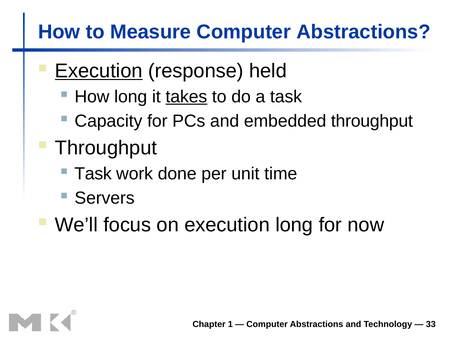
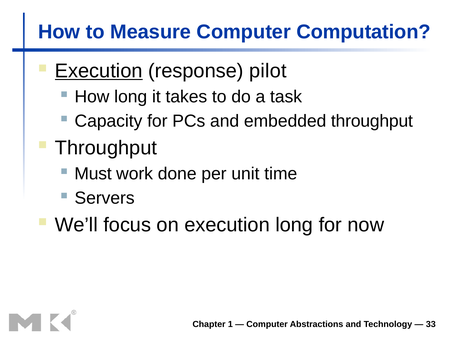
Measure Computer Abstractions: Abstractions -> Computation (364, 32)
held: held -> pilot (268, 71)
takes underline: present -> none (186, 97)
Task: Task -> Must (93, 174)
